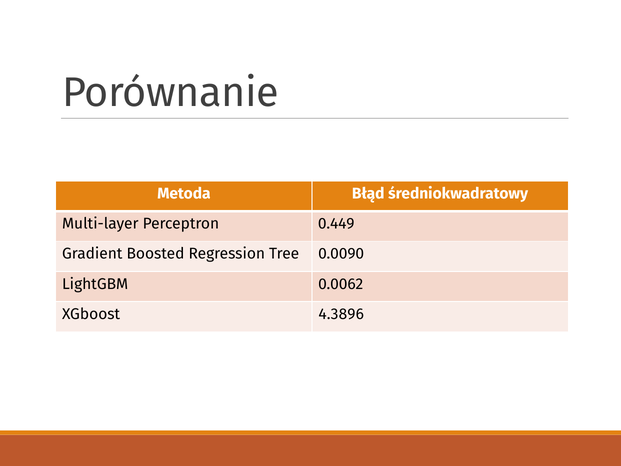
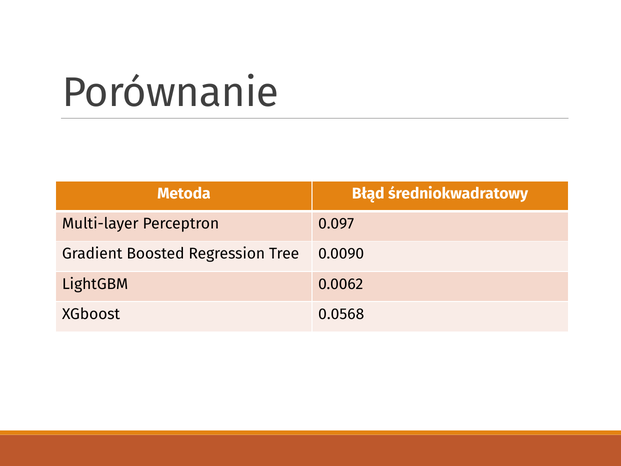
0.449: 0.449 -> 0.097 (336, 224)
4.3896: 4.3896 -> 0.0568 (341, 314)
